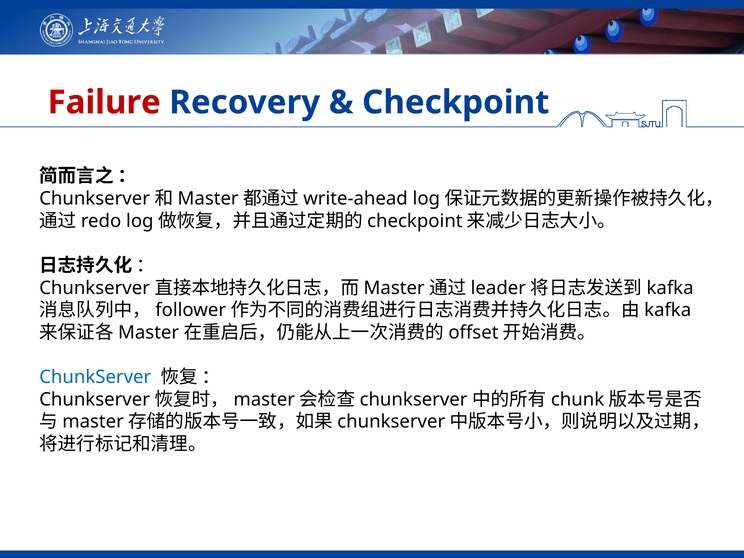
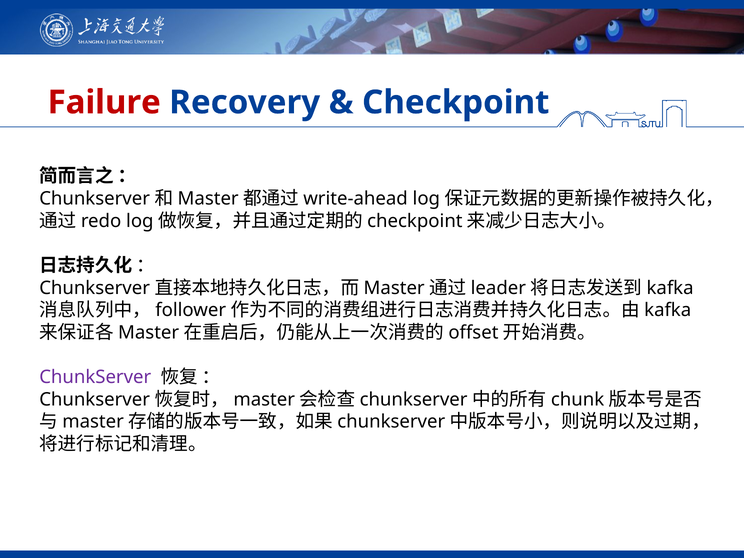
ChunkServer colour: blue -> purple (95, 377)
